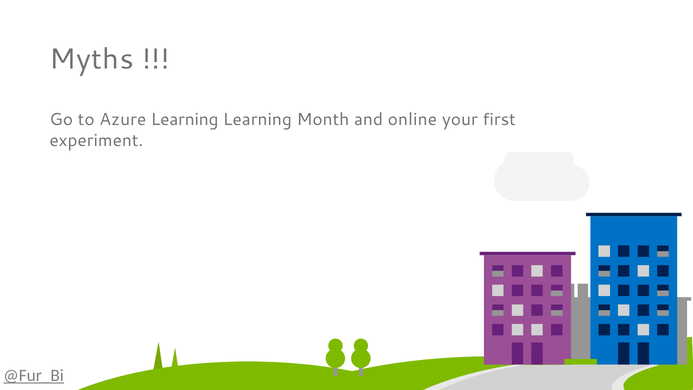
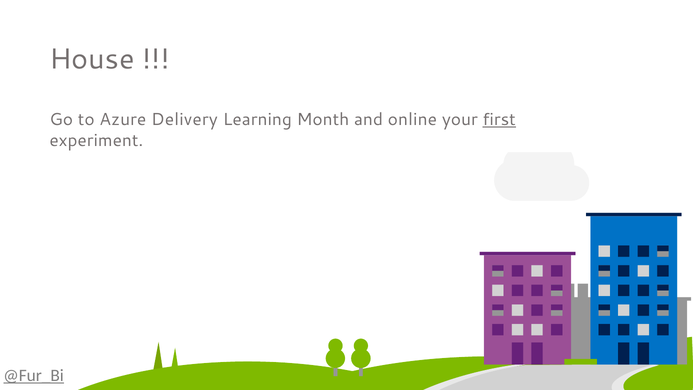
Myths: Myths -> House (92, 59)
Azure Learning: Learning -> Delivery (184, 120)
first underline: none -> present (499, 120)
